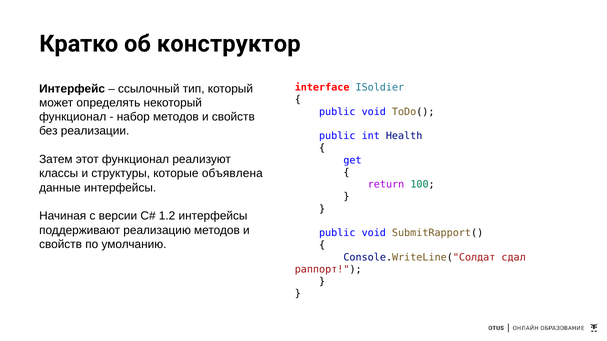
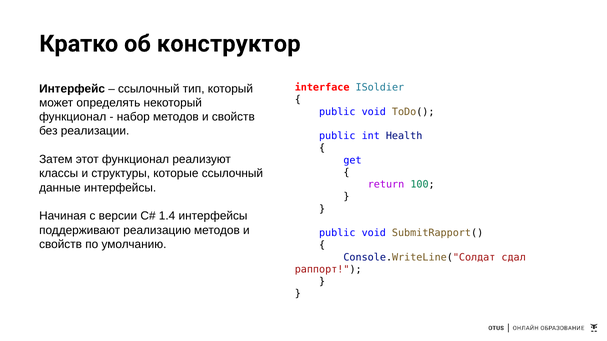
которые объявлена: объявлена -> ссылочный (232, 174)
1.2: 1.2 -> 1.4 (167, 216)
